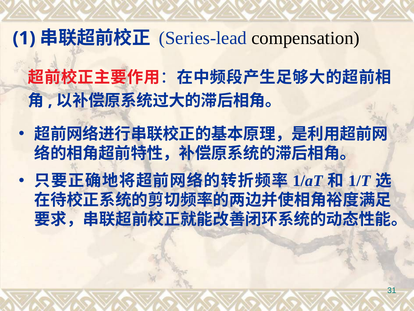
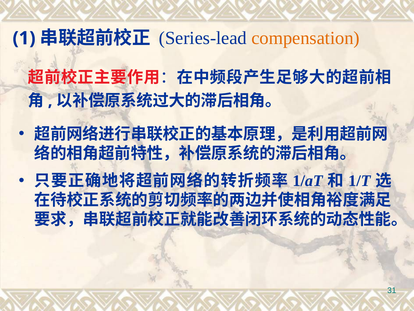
compensation colour: black -> orange (306, 38)
